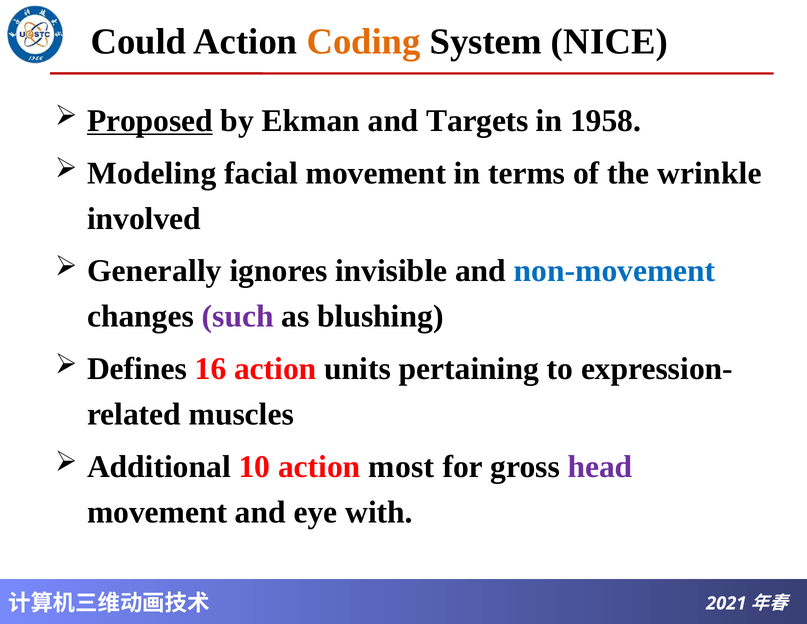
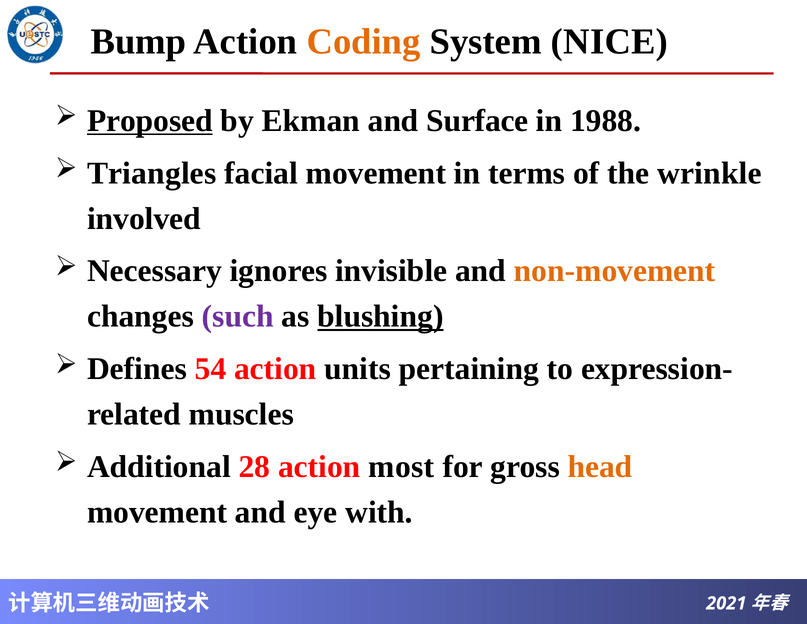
Could: Could -> Bump (139, 42)
Targets: Targets -> Surface (477, 121)
1958: 1958 -> 1988 (606, 121)
Modeling: Modeling -> Triangles (152, 173)
Generally: Generally -> Necessary (155, 271)
non-movement colour: blue -> orange (615, 271)
blushing underline: none -> present (380, 316)
16: 16 -> 54 (211, 369)
10: 10 -> 28 (254, 467)
head colour: purple -> orange (600, 467)
